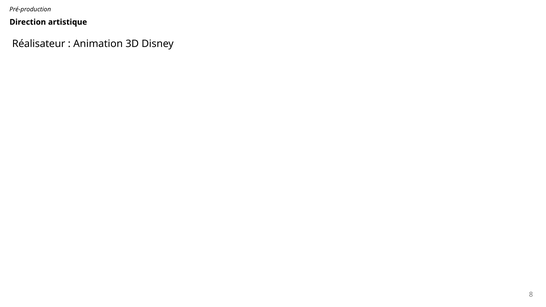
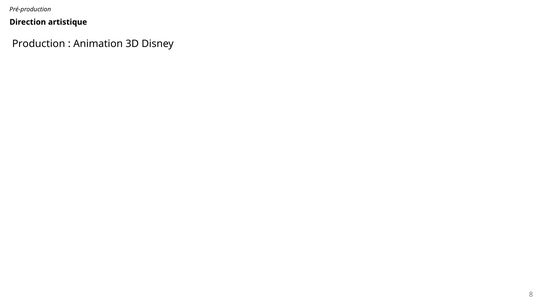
Réalisateur: Réalisateur -> Production (39, 44)
